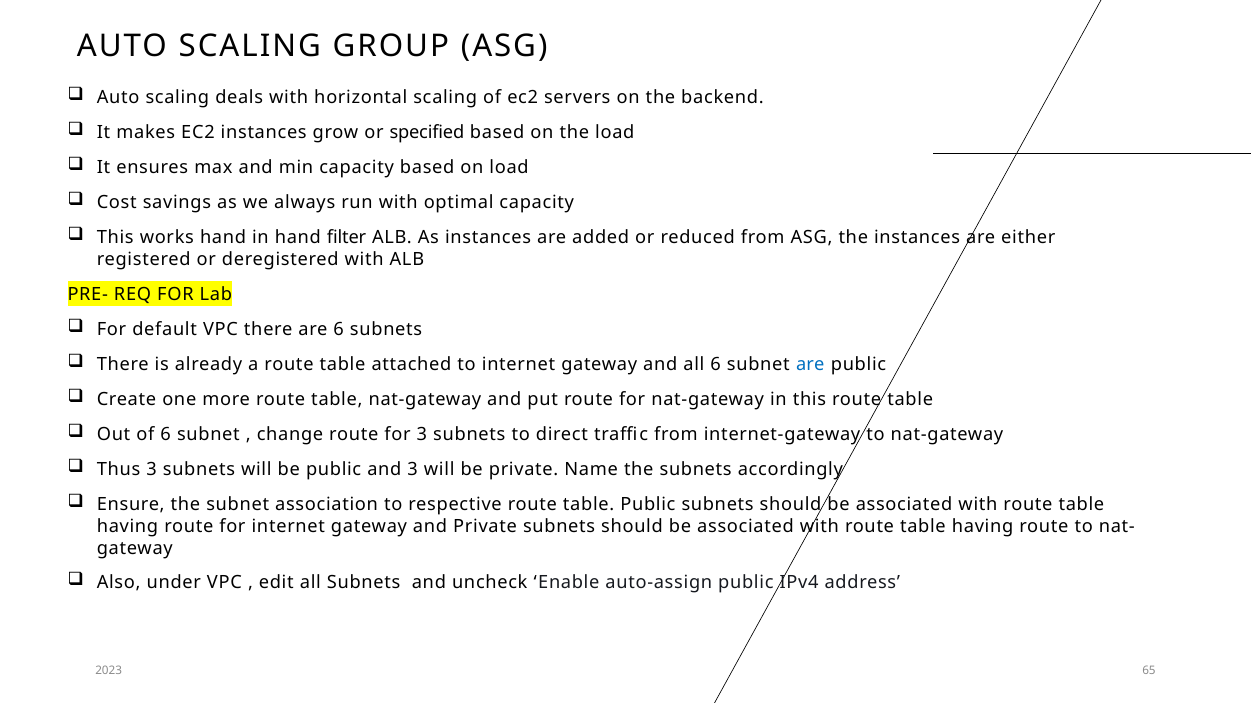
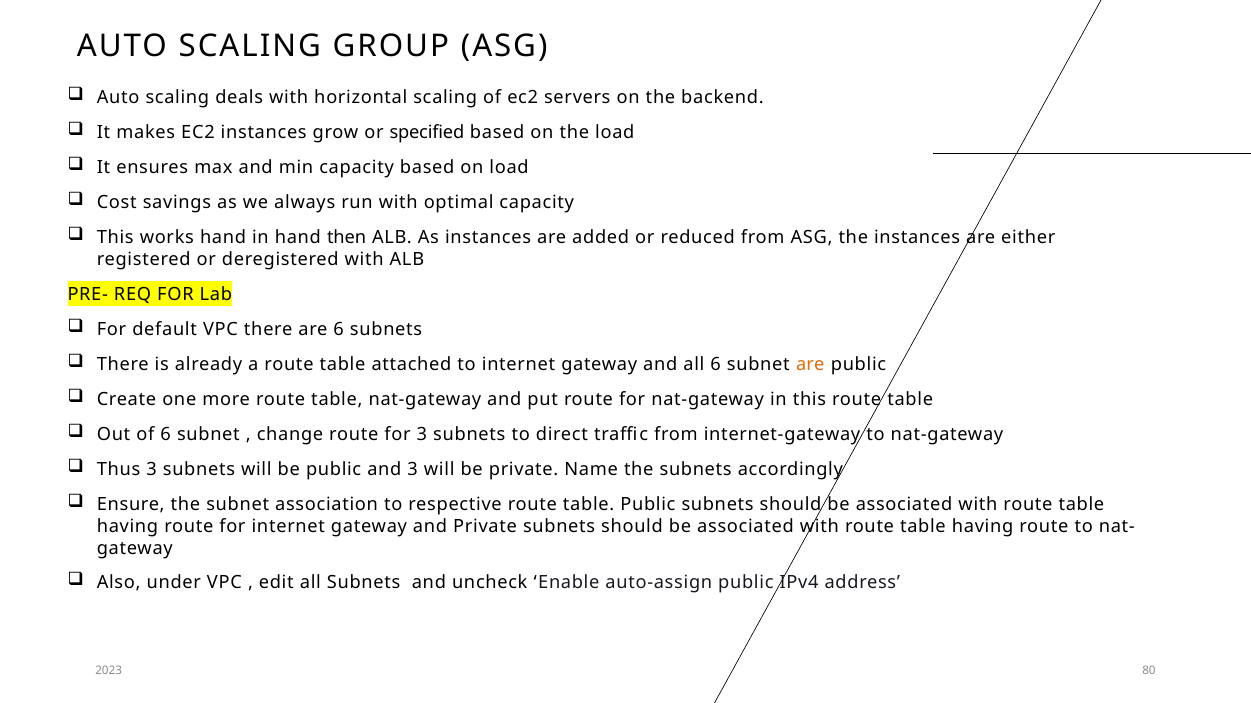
filter: filter -> then (347, 238)
are colour: blue -> orange (810, 365)
65: 65 -> 80 (1149, 671)
